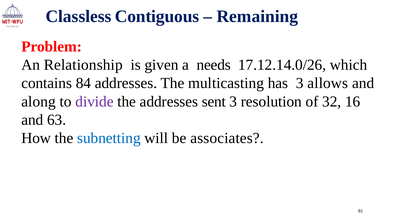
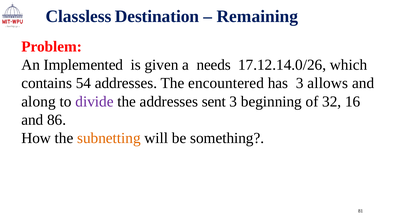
Contiguous: Contiguous -> Destination (157, 16)
Relationship: Relationship -> Implemented (83, 65)
84: 84 -> 54 (83, 83)
multicasting: multicasting -> encountered (226, 83)
resolution: resolution -> beginning (271, 102)
63: 63 -> 86 (57, 120)
subnetting colour: blue -> orange (109, 138)
associates: associates -> something (227, 138)
